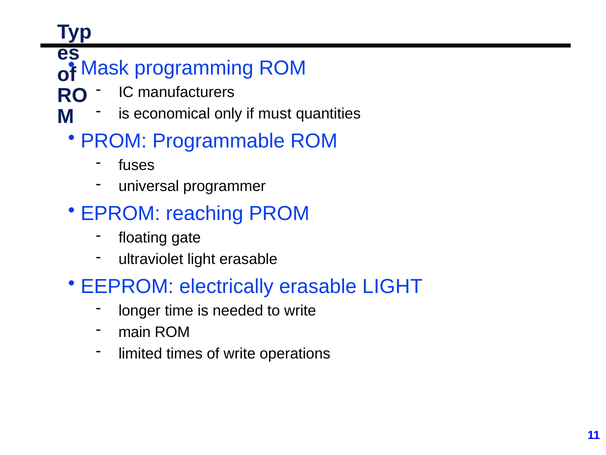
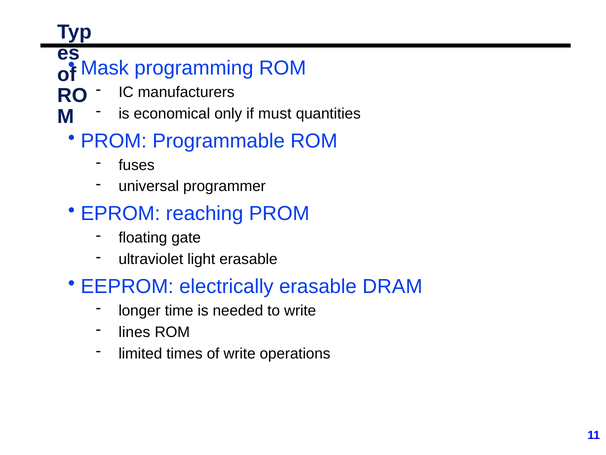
erasable LIGHT: LIGHT -> DRAM (392, 286)
main: main -> lines (134, 332)
